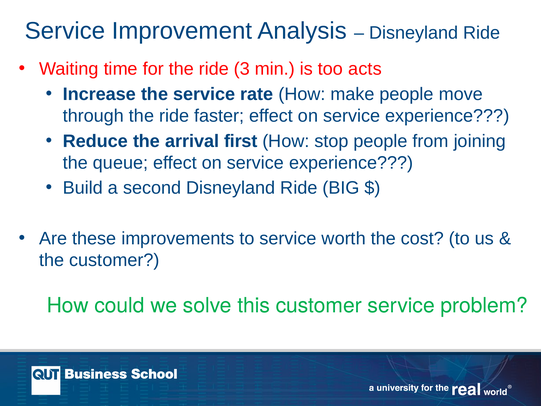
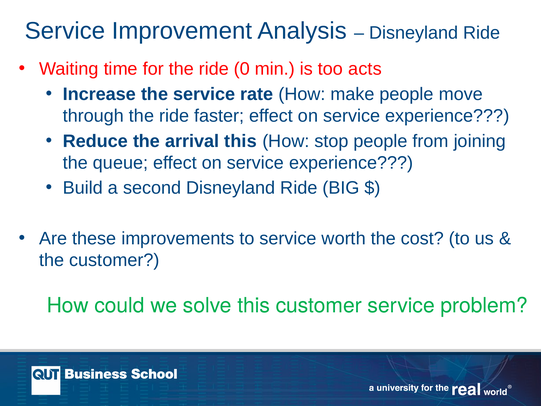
3: 3 -> 0 (242, 69)
arrival first: first -> this (241, 141)
